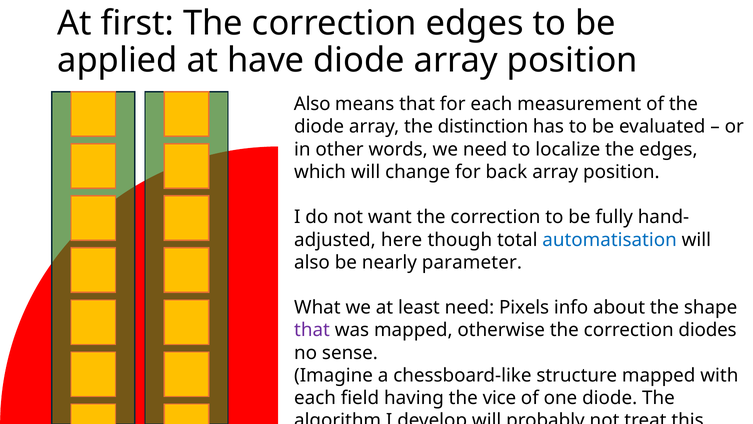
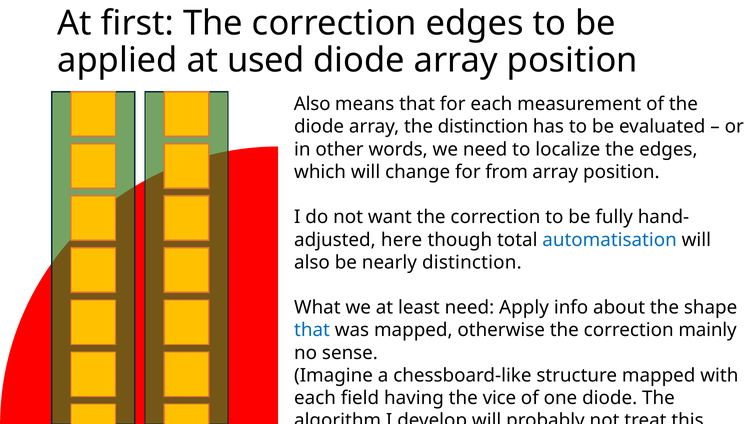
have: have -> used (266, 60)
back: back -> from (507, 172)
nearly parameter: parameter -> distinction (472, 262)
Pixels: Pixels -> Apply (524, 307)
that colour: purple -> blue (312, 330)
diodes: diodes -> mainly (708, 330)
